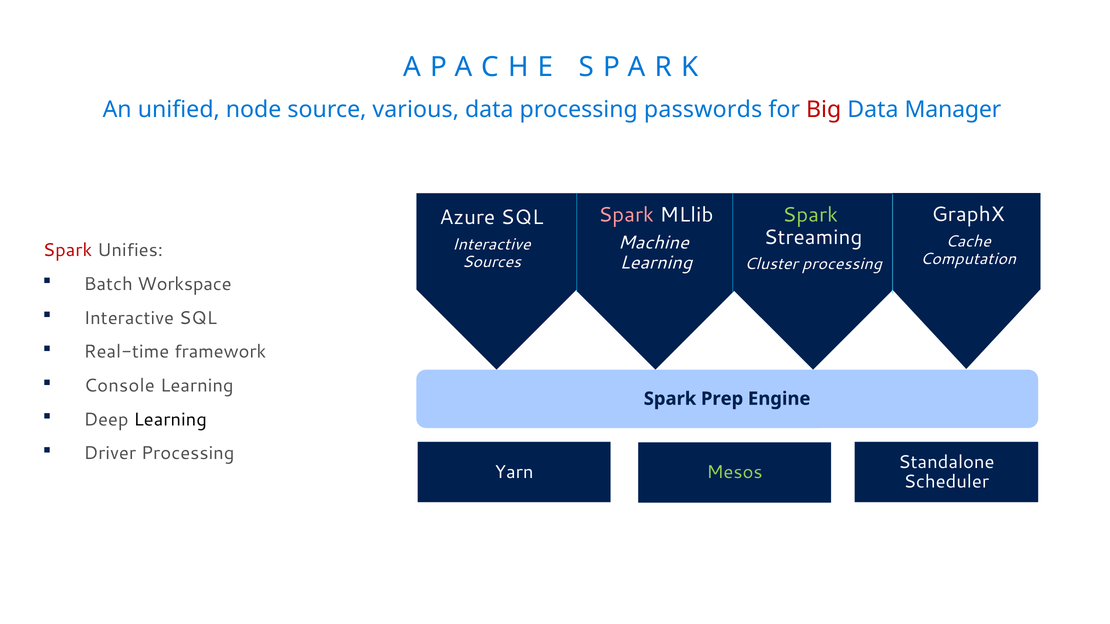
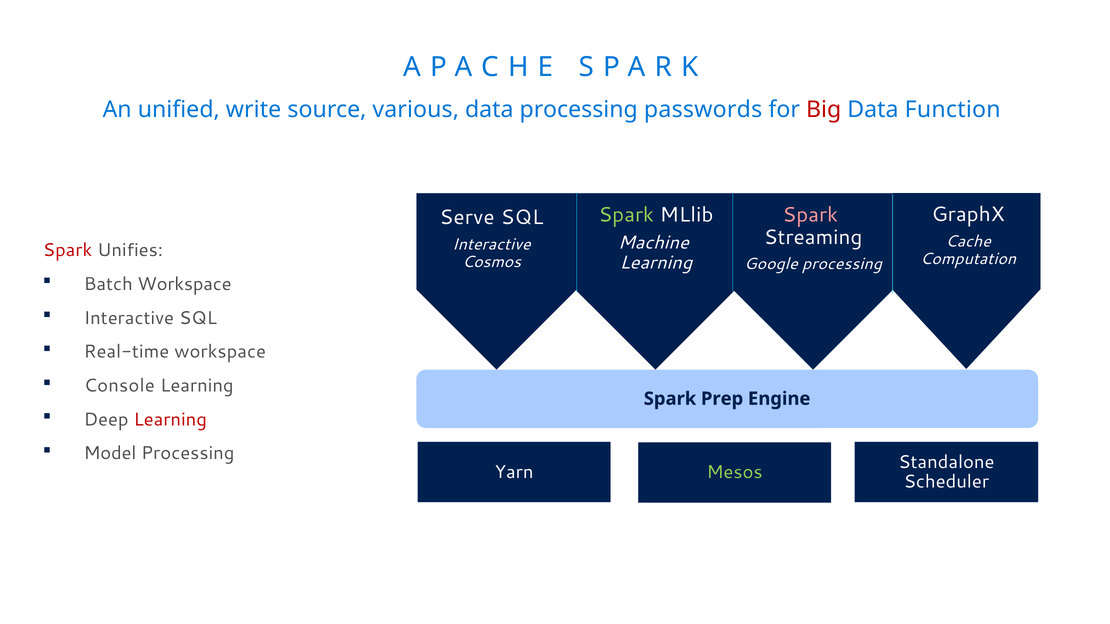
node: node -> write (254, 110)
Manager: Manager -> Function (953, 110)
Spark colour: pink -> light green (626, 215)
Spark colour: light green -> pink (810, 215)
Azure: Azure -> Serve (467, 217)
Sources: Sources -> Cosmos (491, 262)
Cluster: Cluster -> Google (771, 264)
Real-time framework: framework -> workspace (220, 352)
Learning colour: black -> red (170, 420)
Driver: Driver -> Model (110, 454)
